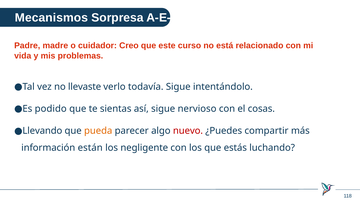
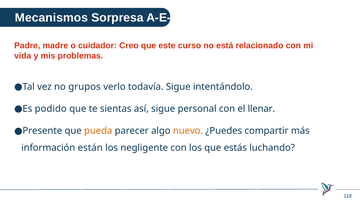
llevaste: llevaste -> grupos (84, 87)
nervioso: nervioso -> personal (197, 109)
cosas: cosas -> llenar (261, 109)
Llevando: Llevando -> Presente (42, 131)
nuevo colour: red -> orange (188, 131)
